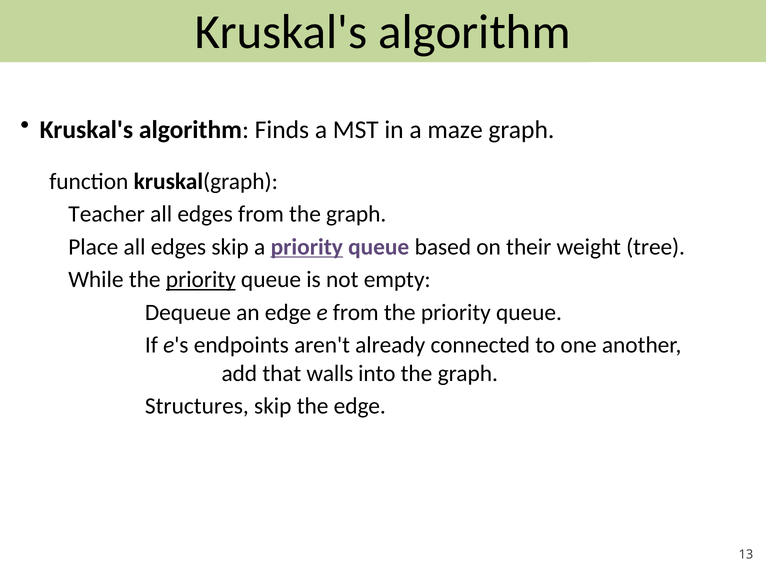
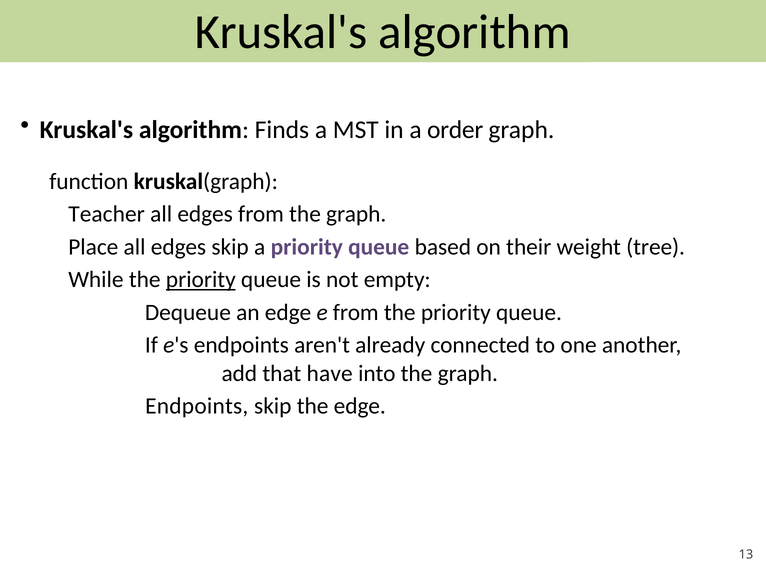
maze: maze -> order (455, 129)
priority underline: present -> none (307, 247)
walls: walls -> have (330, 373)
Structures: Structures -> Endpoints (197, 406)
